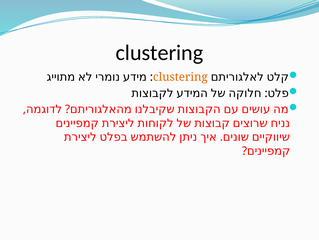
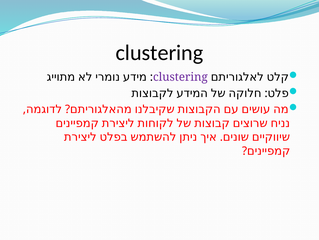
clustering colour: orange -> purple (180, 77)
